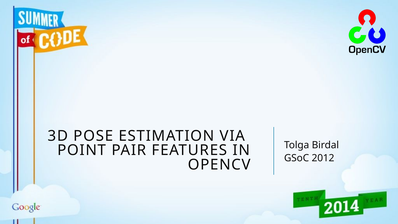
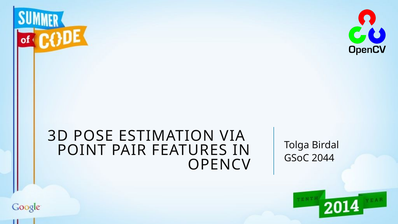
2012: 2012 -> 2044 (323, 158)
